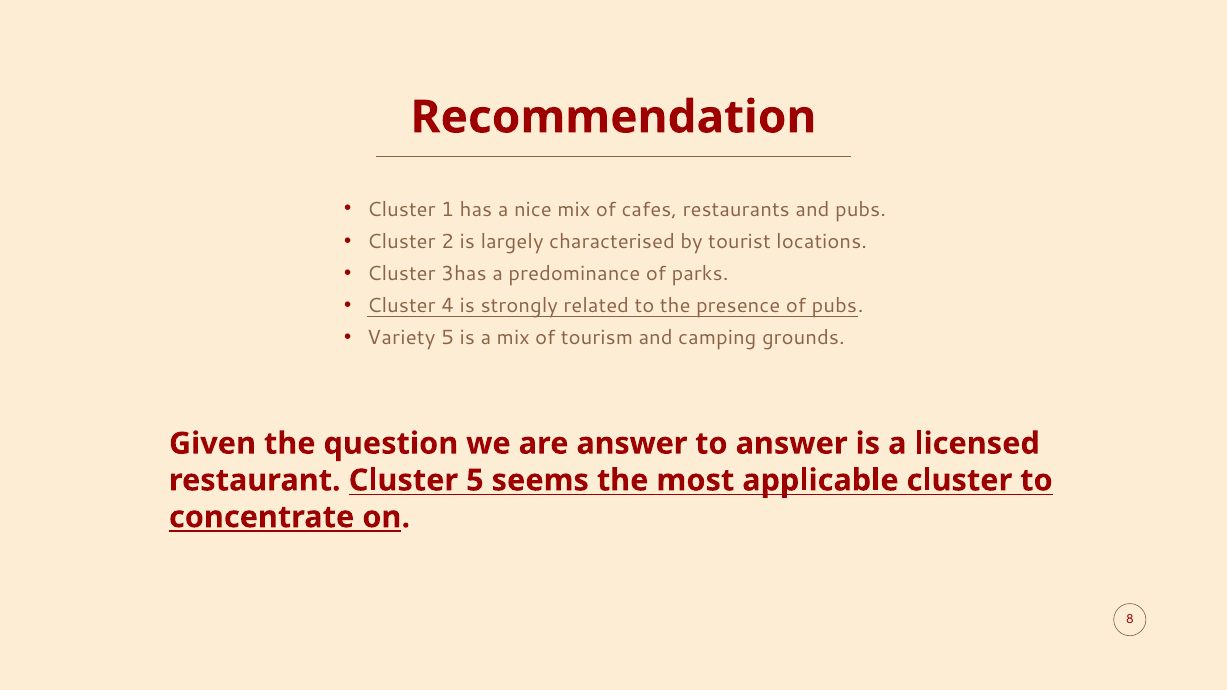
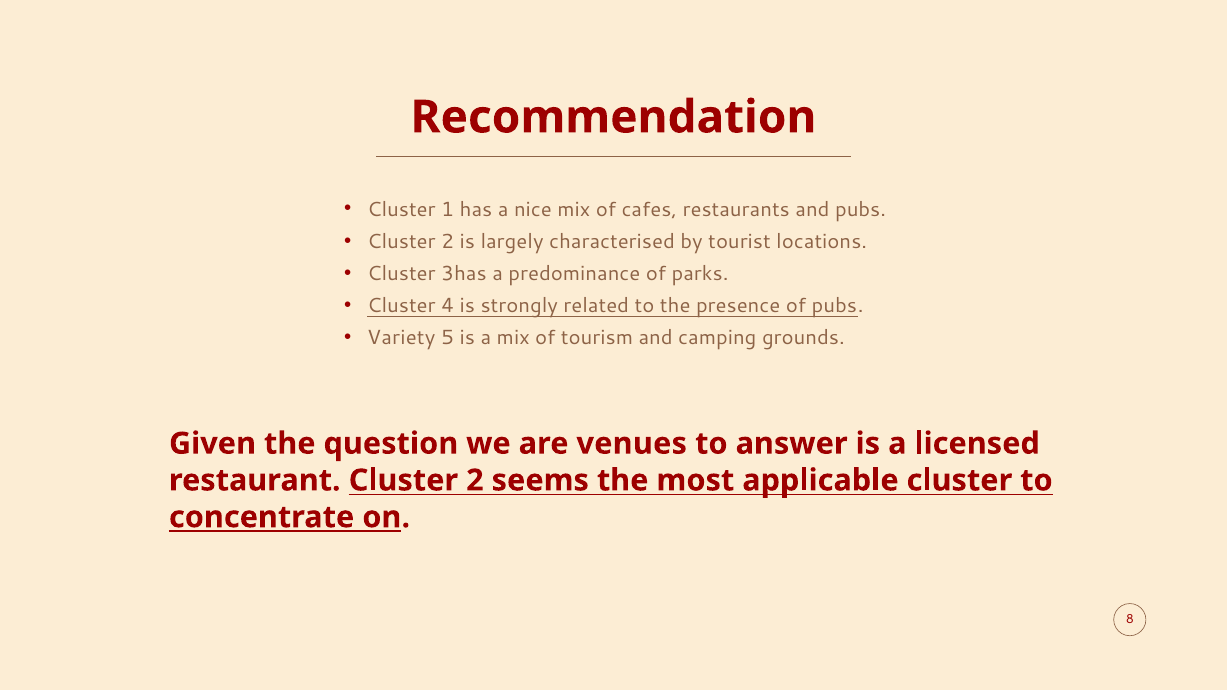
are answer: answer -> venues (632, 444)
restaurant Cluster 5: 5 -> 2 (475, 481)
